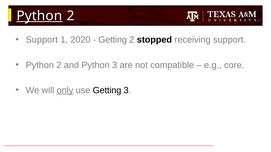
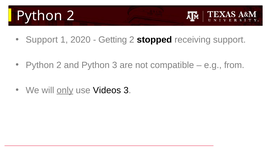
Python underline: present -> none (39, 16)
core: core -> from (234, 65)
use Getting: Getting -> Videos (107, 91)
